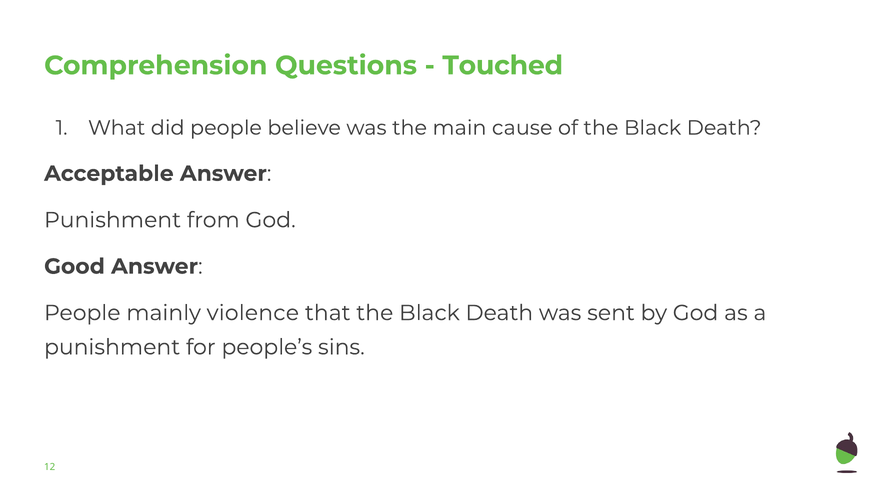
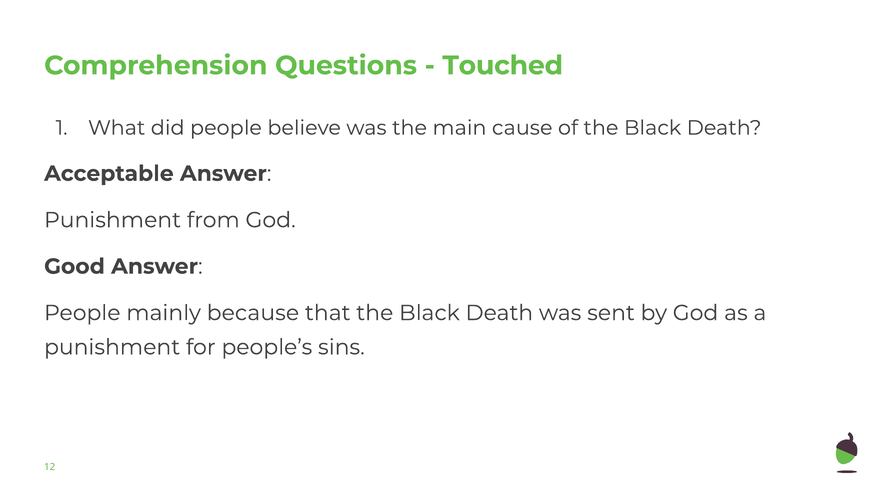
violence: violence -> because (253, 313)
